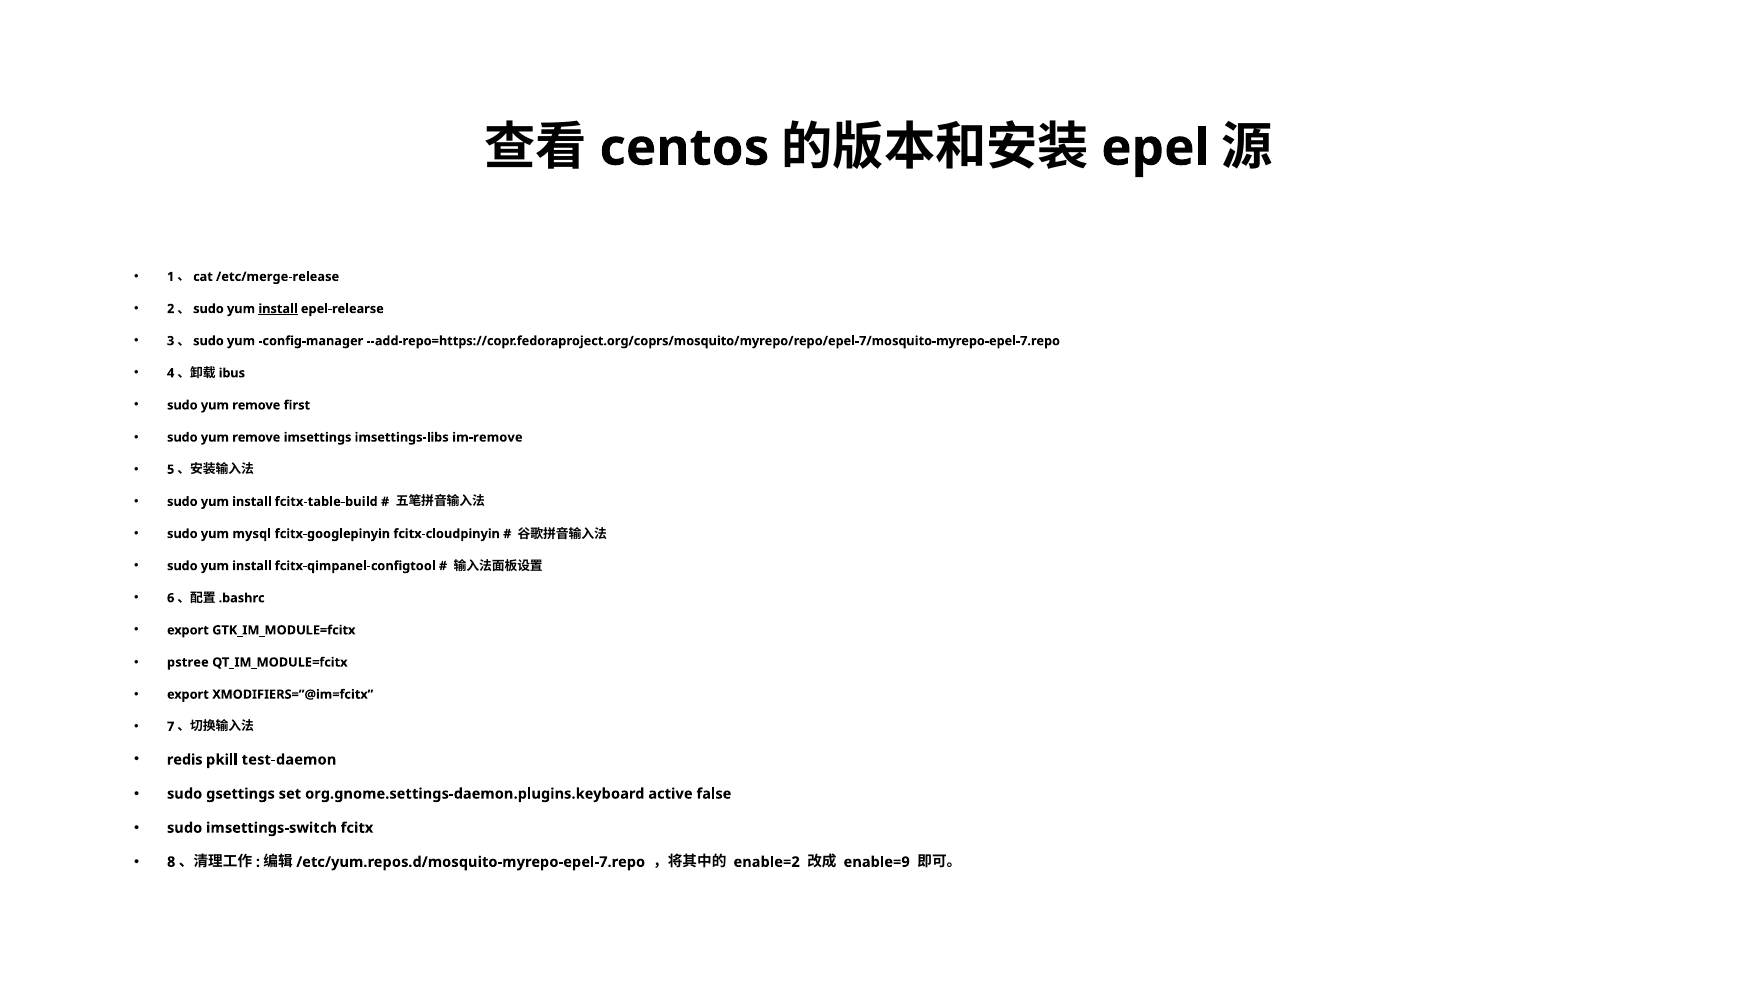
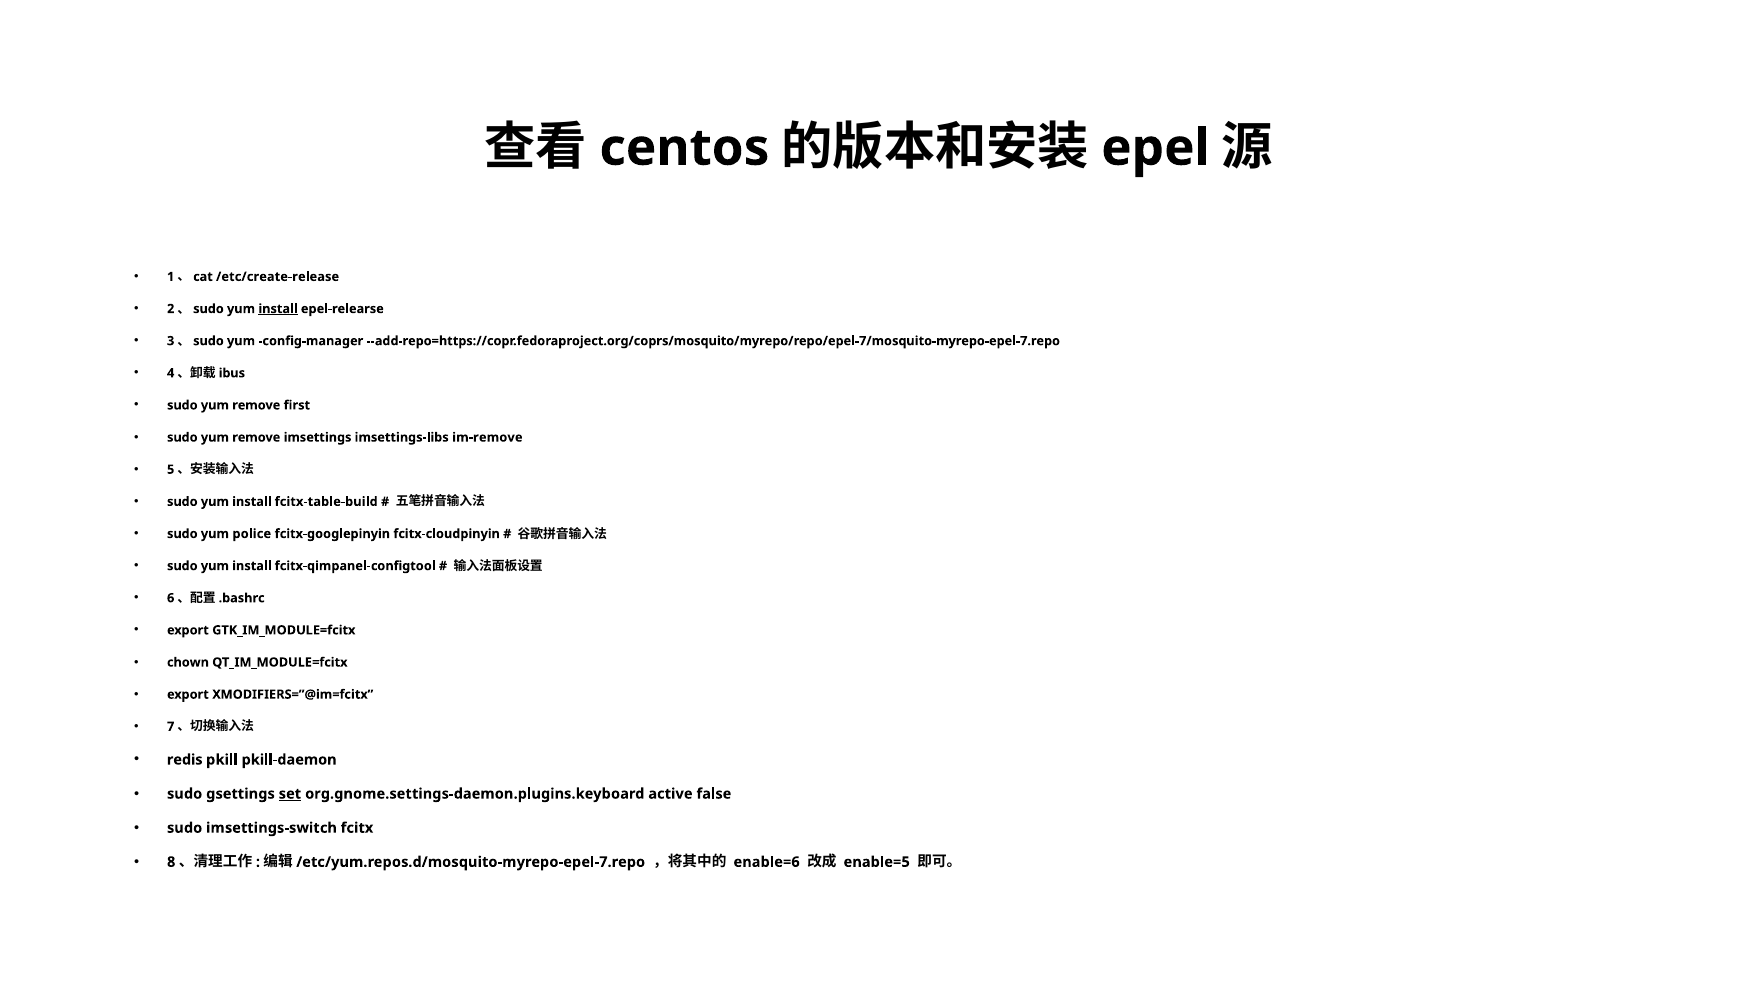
/etc/merge-release: /etc/merge-release -> /etc/create-release (278, 277)
mysql: mysql -> police (252, 534)
pstree: pstree -> chown (188, 662)
test-daemon: test-daemon -> pkill-daemon (289, 760)
set underline: none -> present (290, 794)
enable=2: enable=2 -> enable=6 (767, 862)
enable=9: enable=9 -> enable=5 (877, 862)
